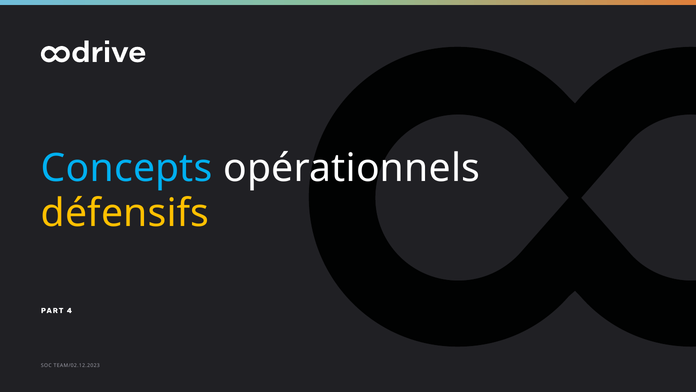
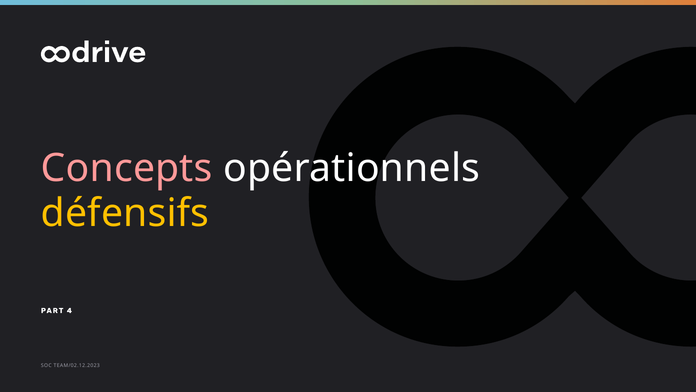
Concepts colour: light blue -> pink (127, 168)
